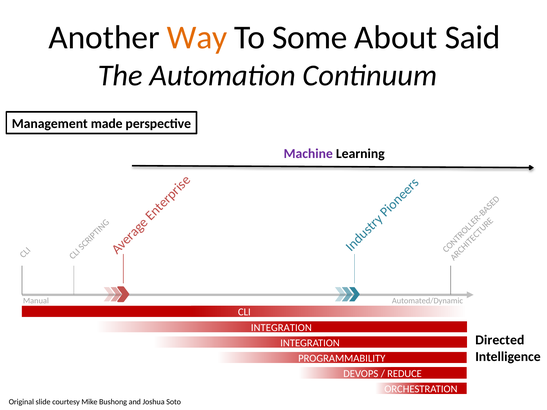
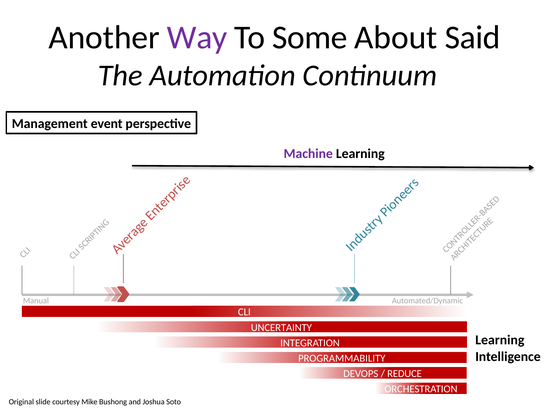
Way colour: orange -> purple (197, 38)
made: made -> event (107, 124)
INTEGRATION: INTEGRATION -> UNCERTAINTY (281, 328)
Directed: Directed -> Learning (500, 340)
